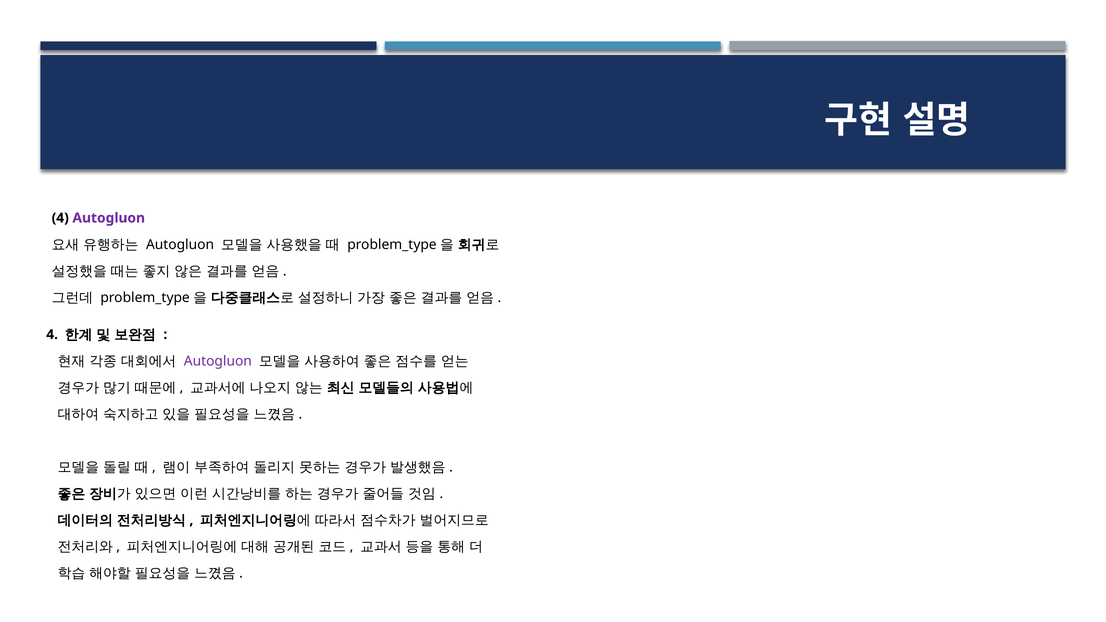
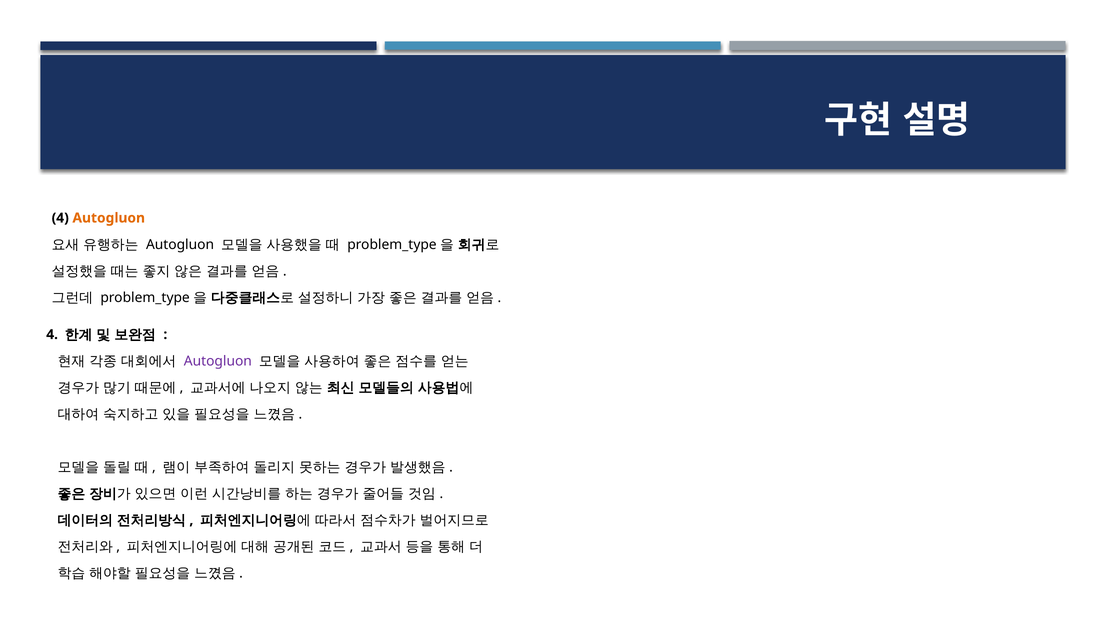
Autogluon colour: purple -> orange (109, 218)
